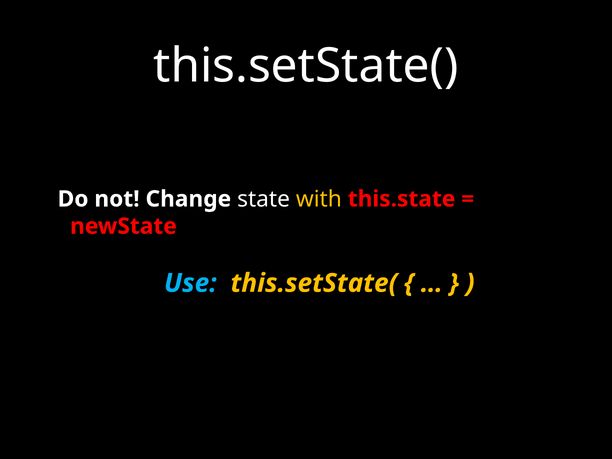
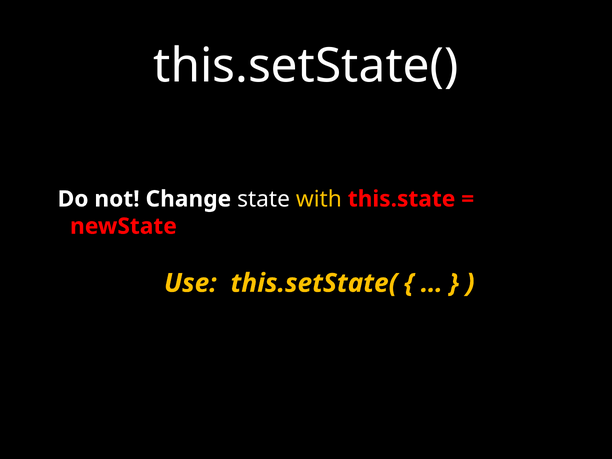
Use colour: light blue -> yellow (190, 283)
